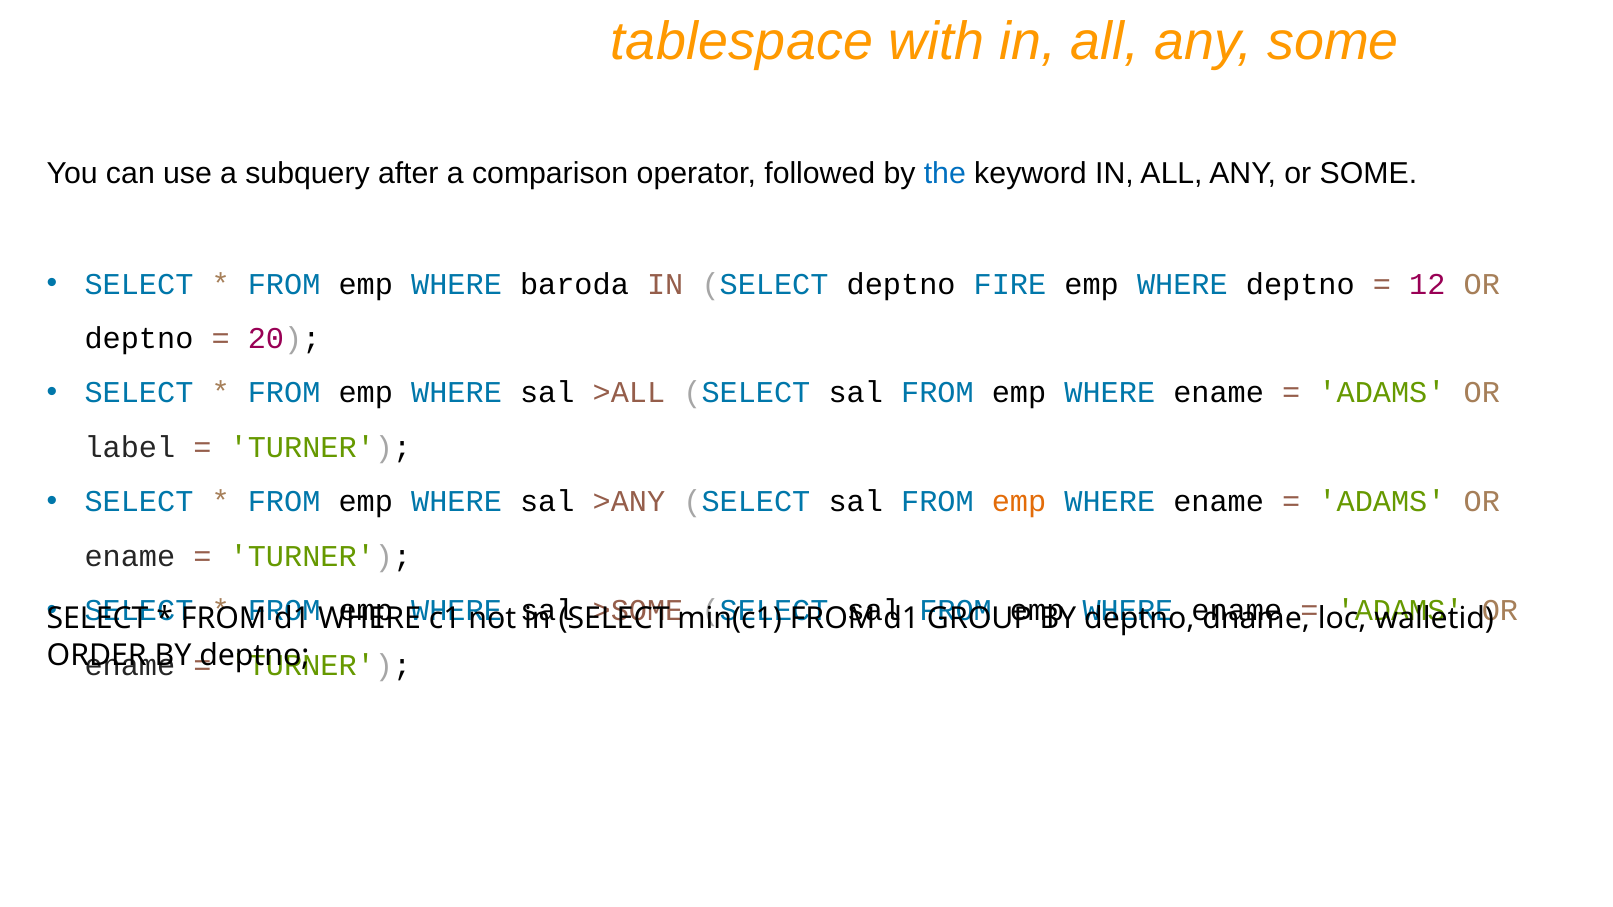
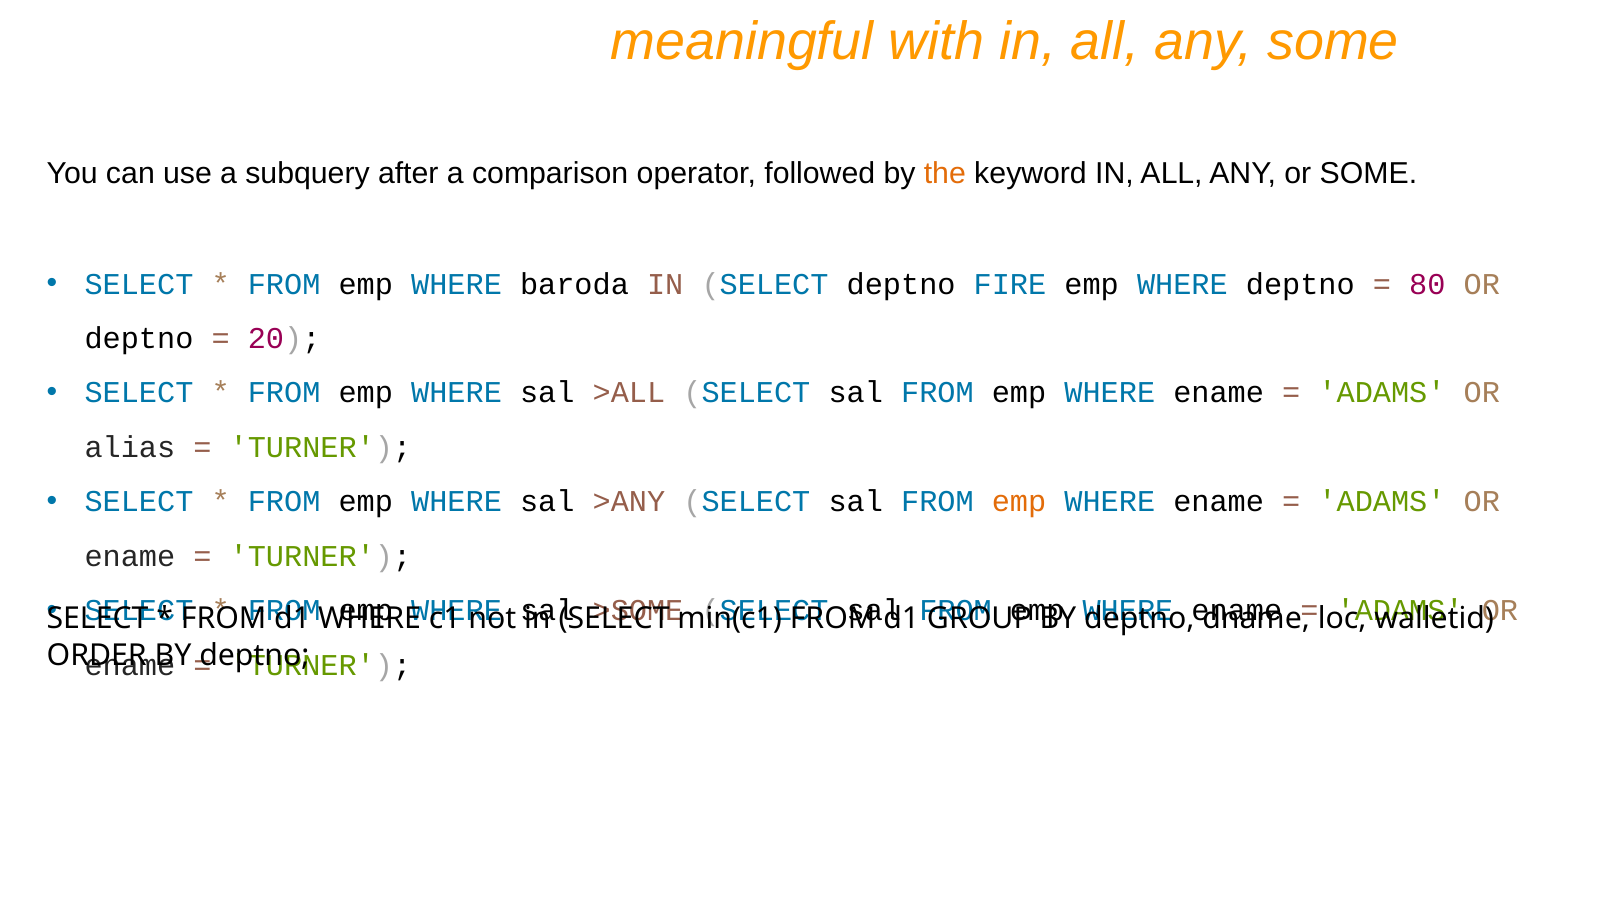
tablespace: tablespace -> meaningful (742, 42)
the colour: blue -> orange (945, 174)
12: 12 -> 80 (1427, 284)
label: label -> alias (130, 448)
